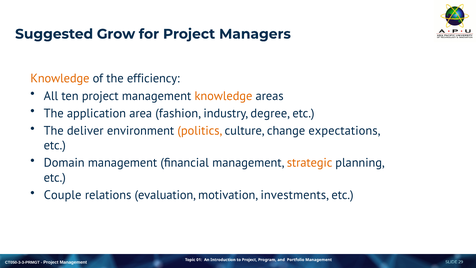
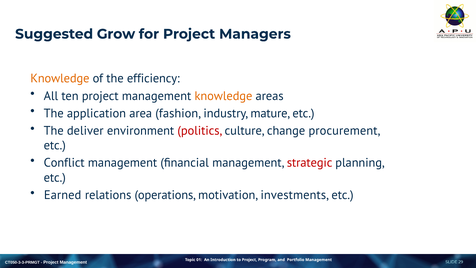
degree: degree -> mature (270, 113)
politics colour: orange -> red (200, 130)
expectations: expectations -> procurement (344, 130)
Domain: Domain -> Conflict (64, 163)
strategic colour: orange -> red (310, 163)
Couple: Couple -> Earned (63, 195)
evaluation: evaluation -> operations (165, 195)
